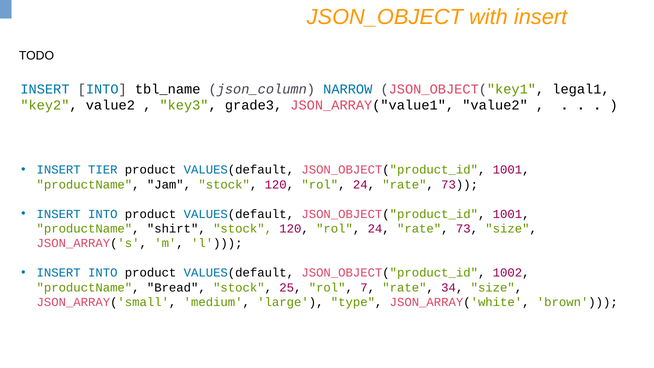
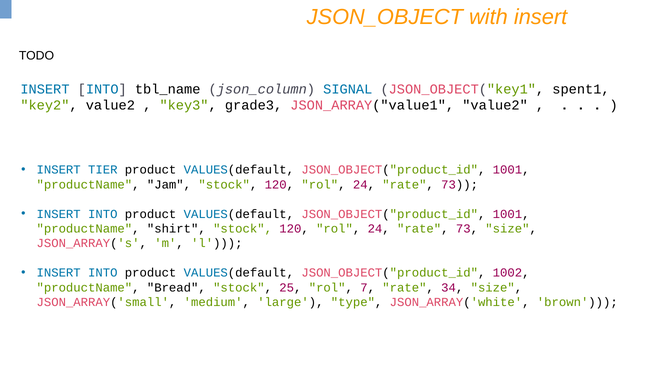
NARROW: NARROW -> SIGNAL (348, 89)
legal1: legal1 -> spent1 (581, 89)
